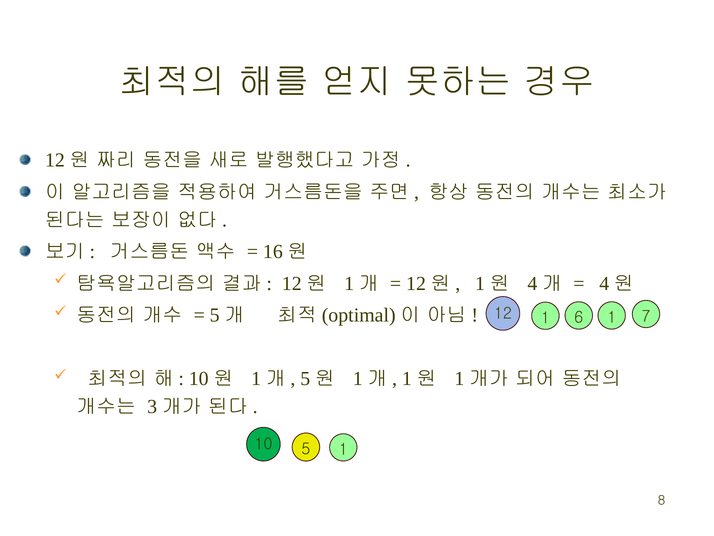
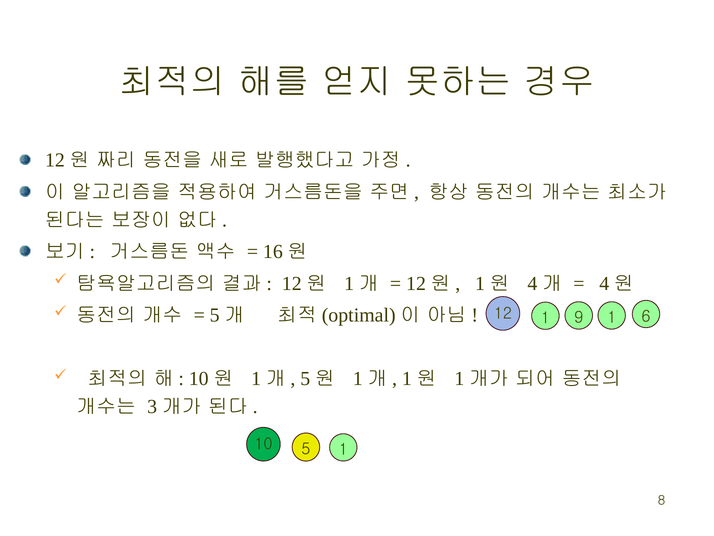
6: 6 -> 9 (579, 317)
7: 7 -> 6 (646, 316)
